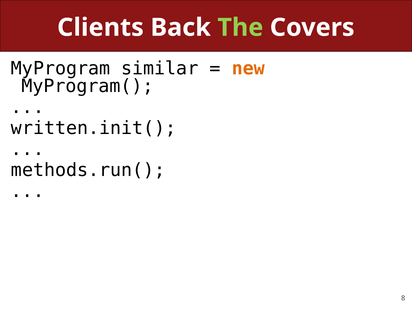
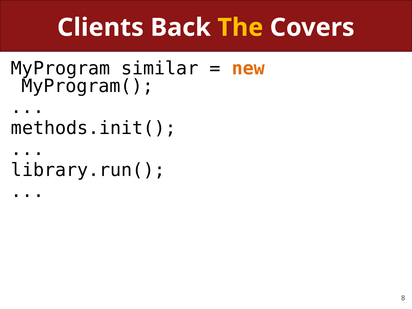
The colour: light green -> yellow (240, 28)
written.init(: written.init( -> methods.init( (94, 128)
methods.run(: methods.run( -> library.run( (88, 170)
